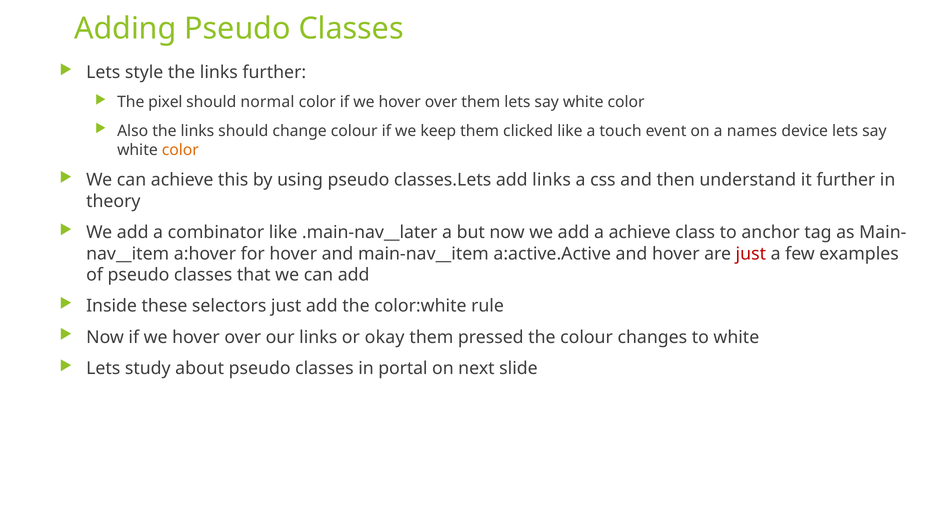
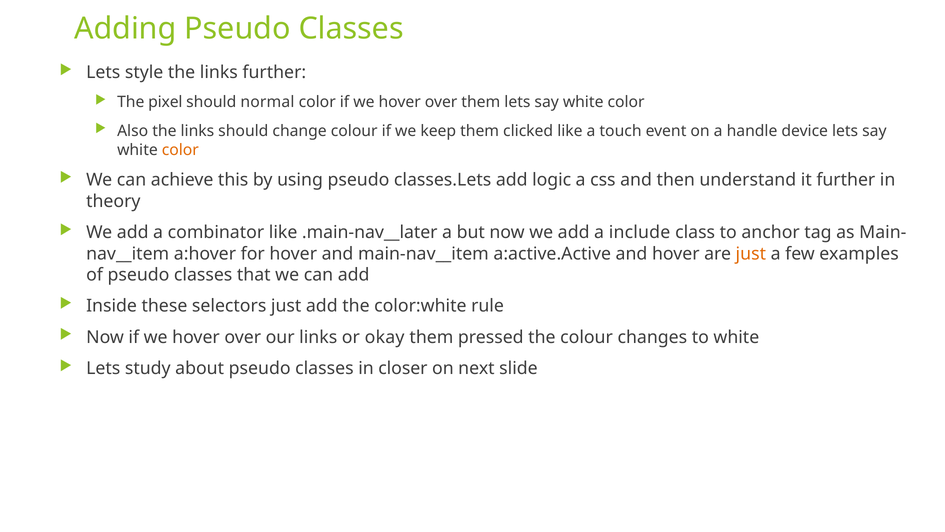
names: names -> handle (752, 131)
add links: links -> logic (552, 180)
a achieve: achieve -> include (640, 232)
just colour: red -> orange (751, 253)
portal: portal -> closer (403, 368)
